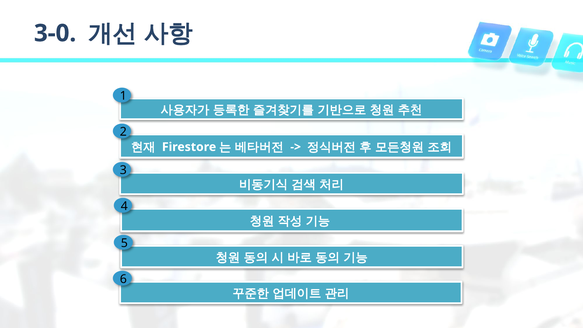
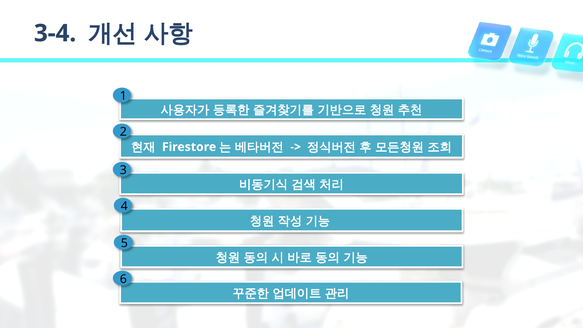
3-0: 3-0 -> 3-4 (55, 33)
